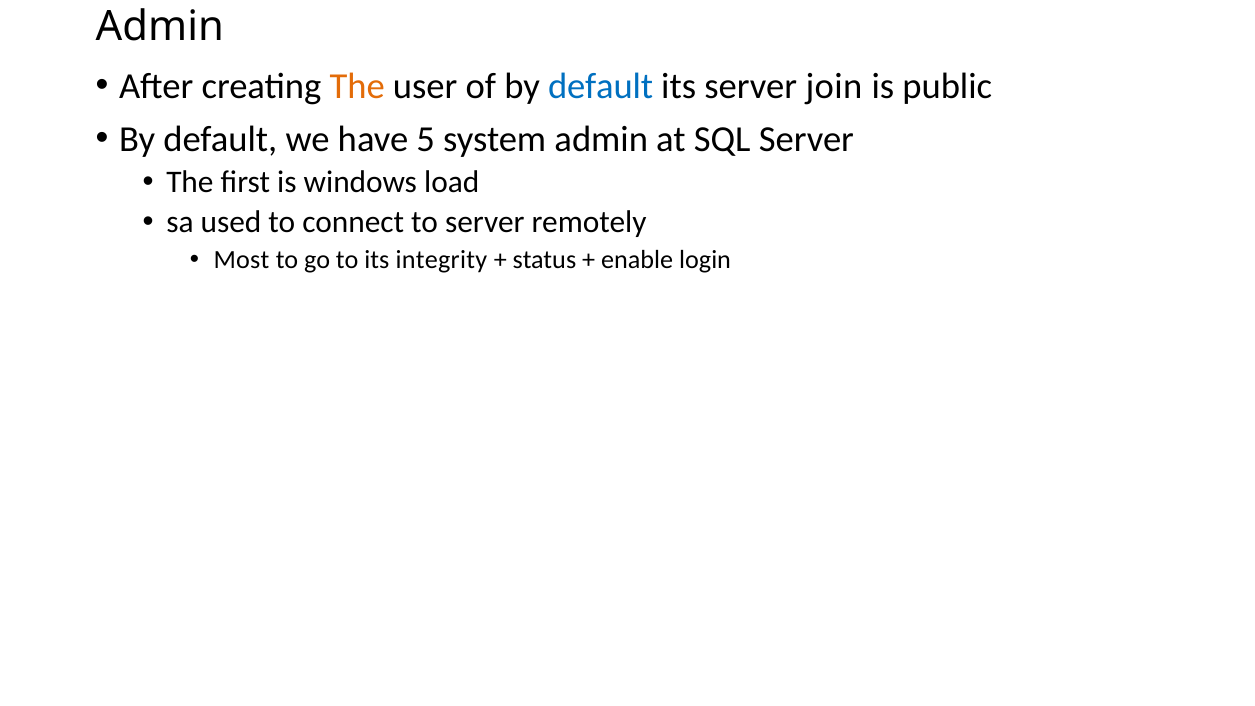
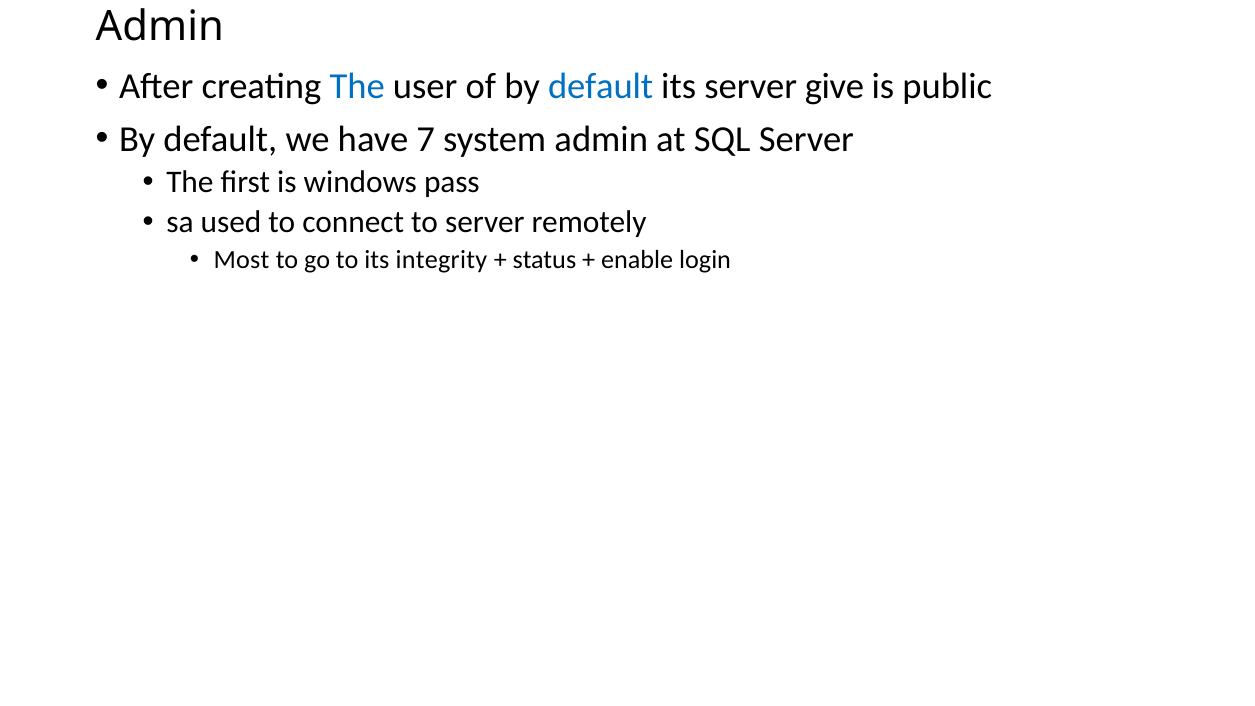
The colour: orange -> blue (357, 86)
join: join -> give (834, 86)
5: 5 -> 7 (426, 139)
load: load -> pass (452, 182)
